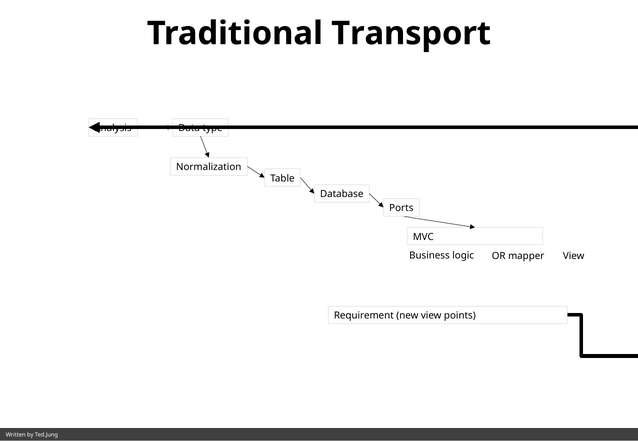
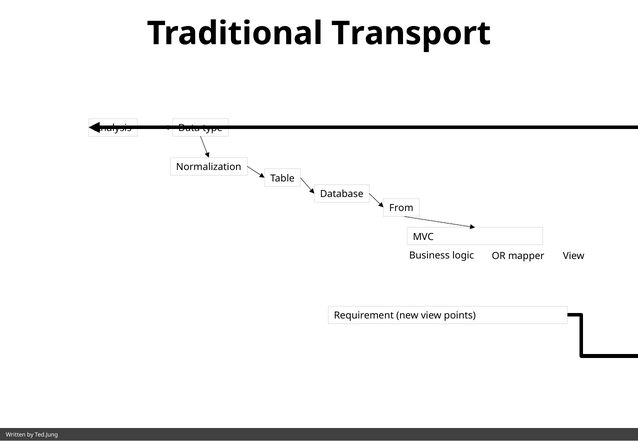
Ports: Ports -> From (401, 208)
